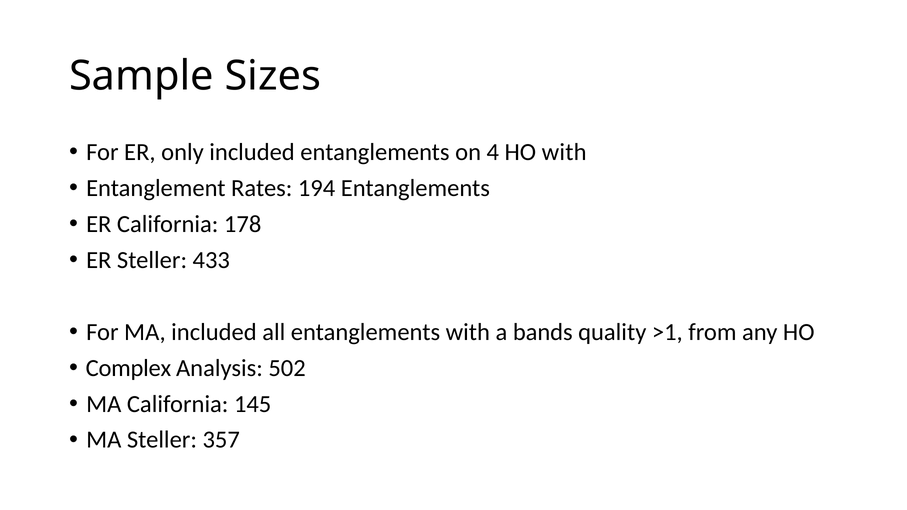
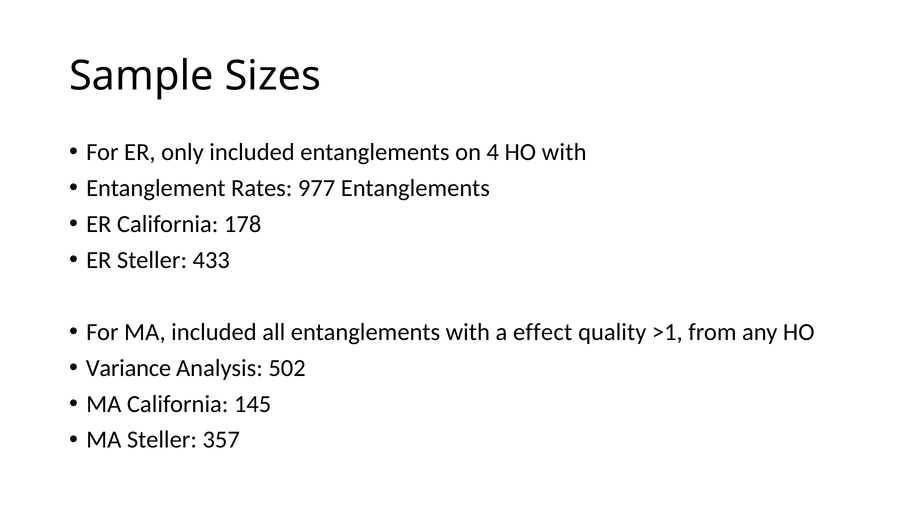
194: 194 -> 977 (317, 188)
bands: bands -> effect (543, 332)
Complex: Complex -> Variance (128, 368)
